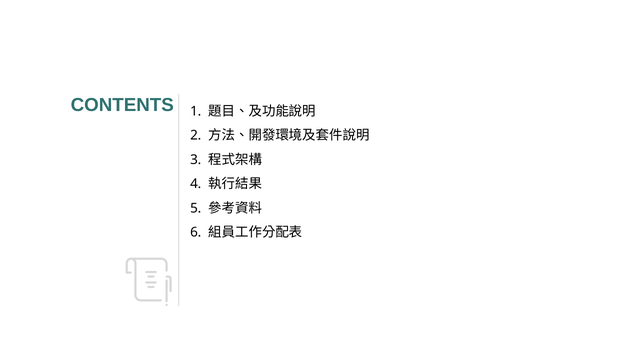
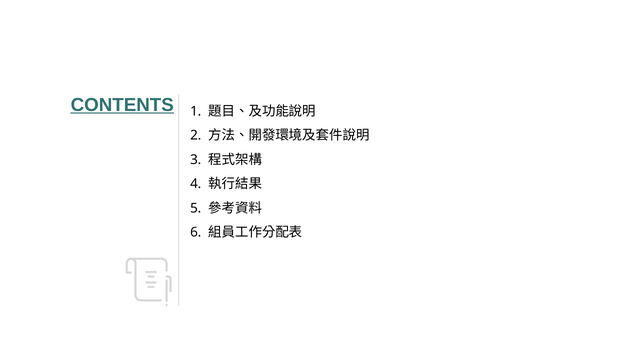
CONTENTS underline: none -> present (122, 105)
